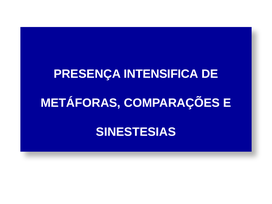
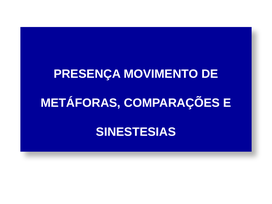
INTENSIFICA: INTENSIFICA -> MOVIMENTO (161, 74)
